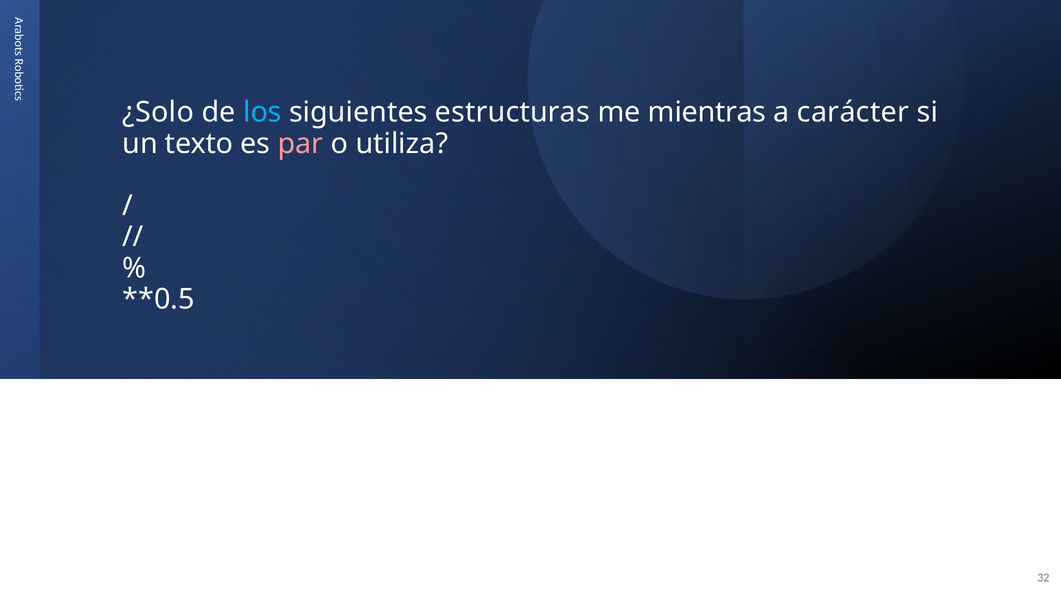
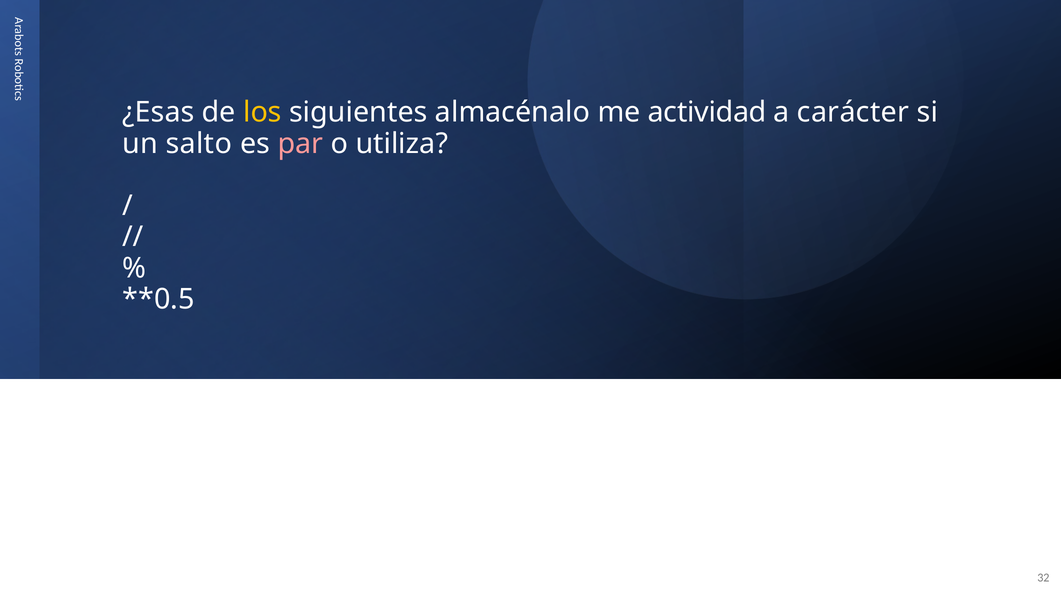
¿Solo: ¿Solo -> ¿Esas (158, 112)
los colour: light blue -> yellow (262, 112)
estructuras: estructuras -> almacénalo (513, 112)
mientras: mientras -> actividad (707, 112)
texto: texto -> salto (199, 144)
